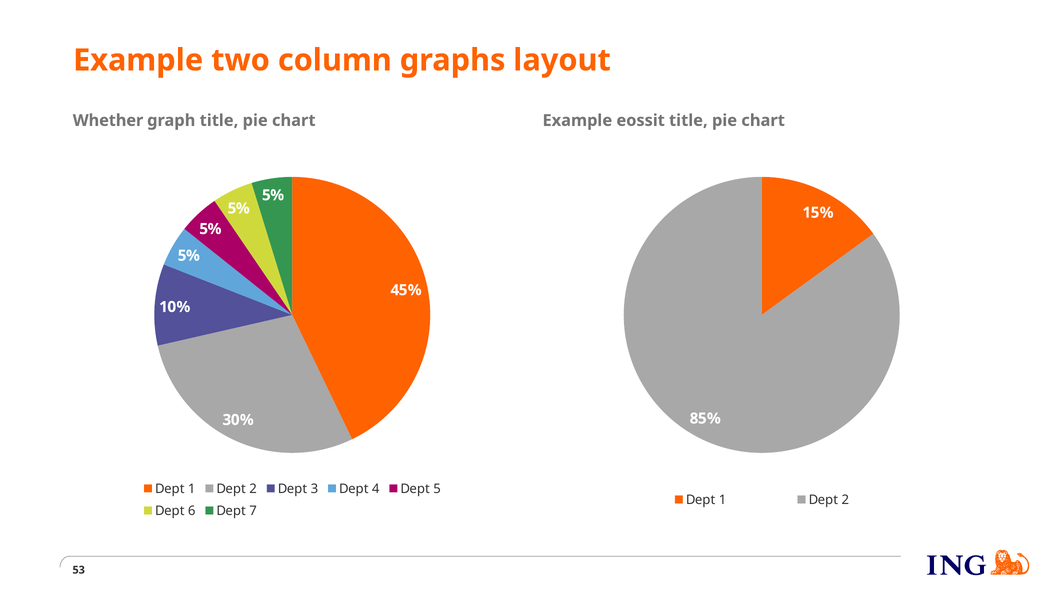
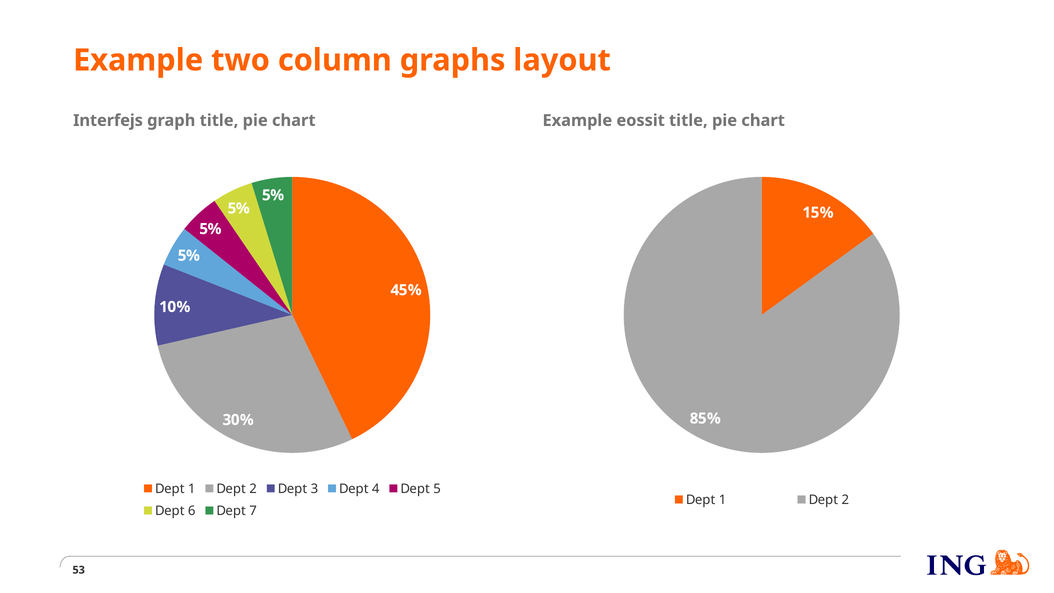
Whether: Whether -> Interfejs (108, 120)
